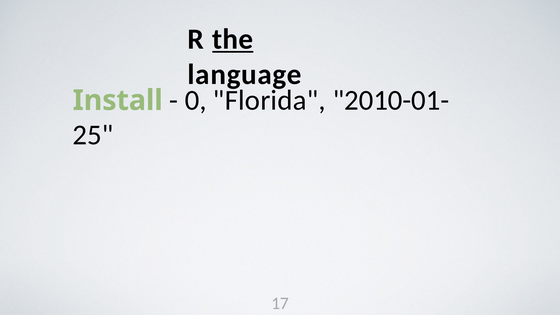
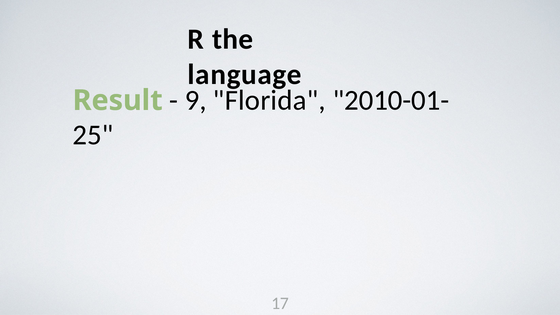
the underline: present -> none (233, 39)
Install: Install -> Result (118, 100)
0: 0 -> 9 (196, 100)
